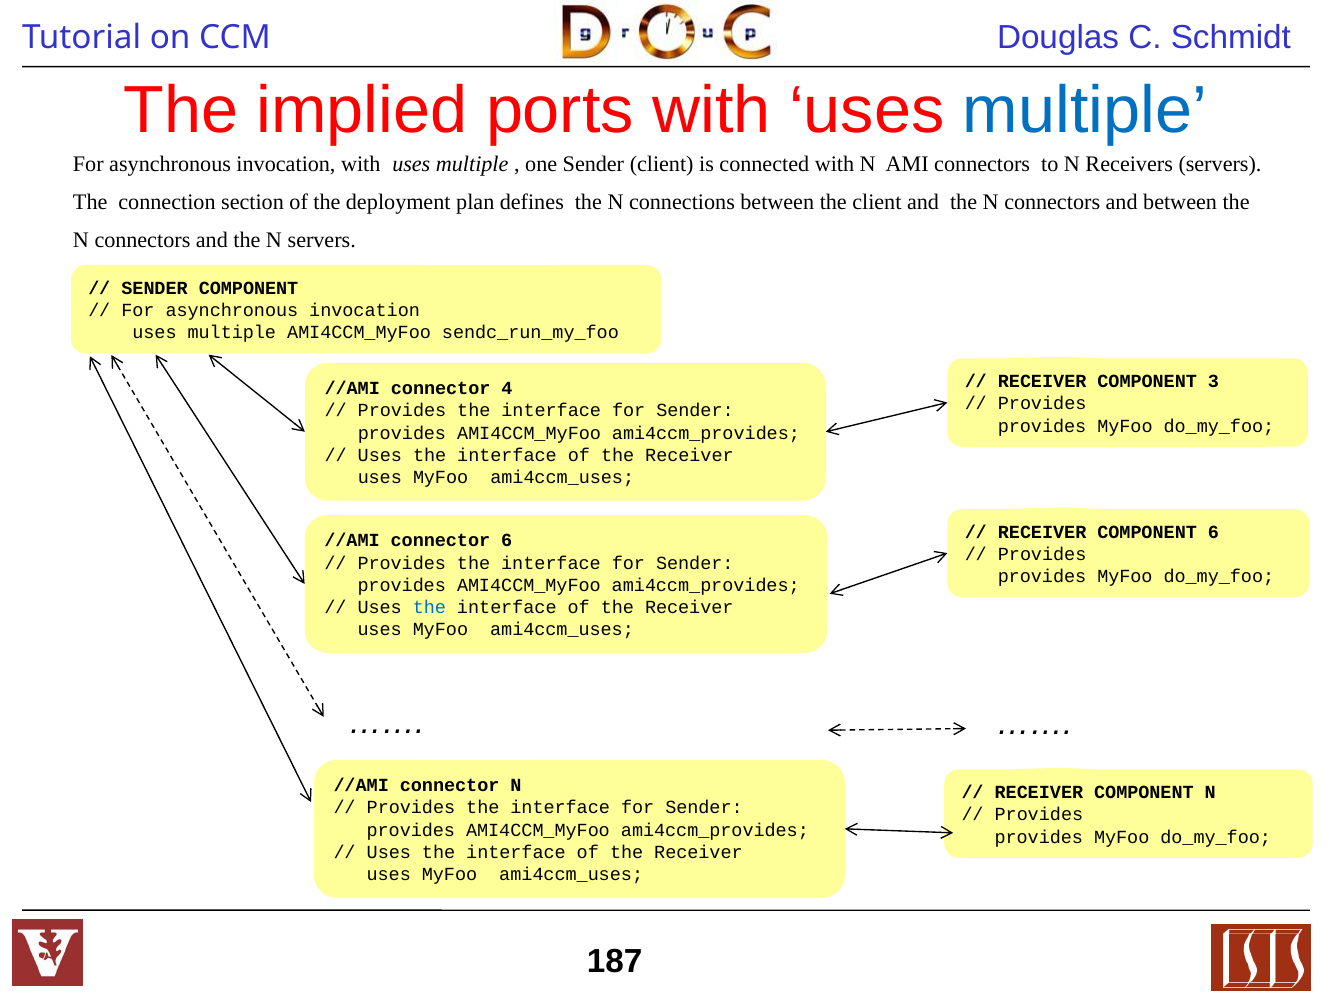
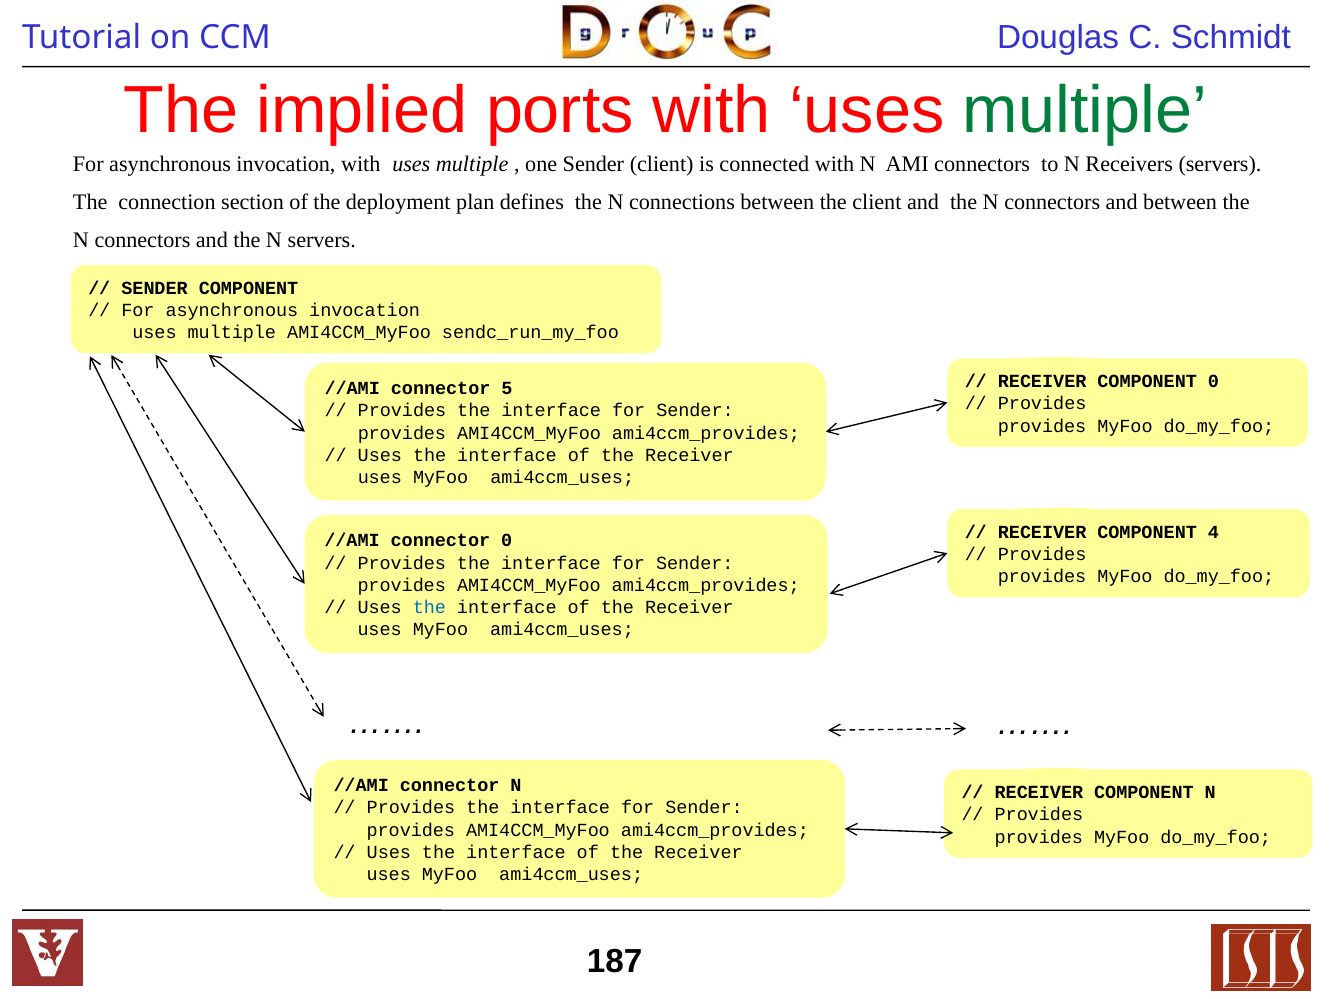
multiple colour: blue -> green (1085, 110)
COMPONENT 3: 3 -> 0 (1213, 382)
4: 4 -> 5 (507, 389)
COMPONENT 6: 6 -> 4 (1213, 532)
connector 6: 6 -> 0 (507, 541)
